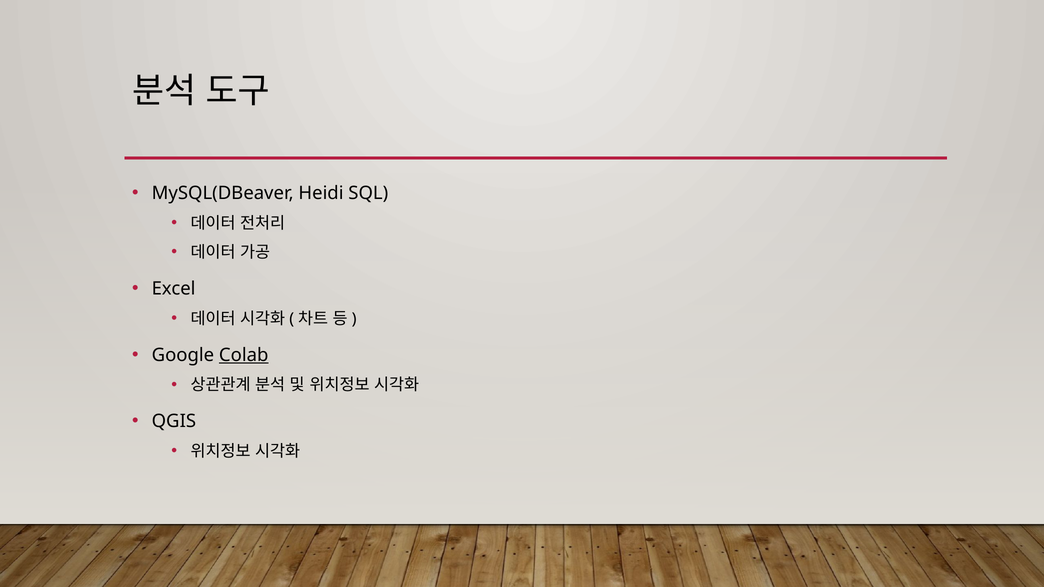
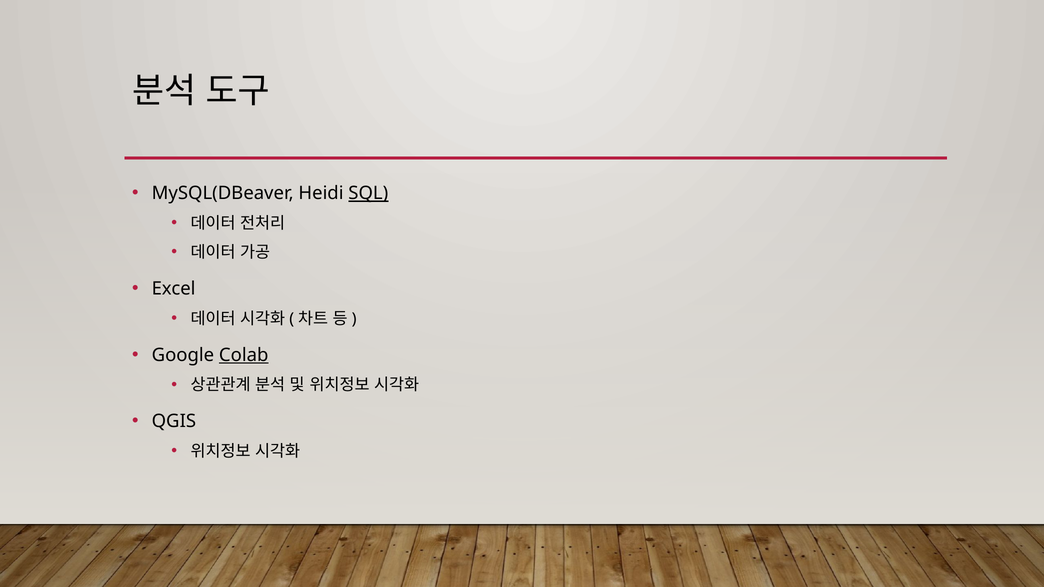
SQL underline: none -> present (368, 193)
